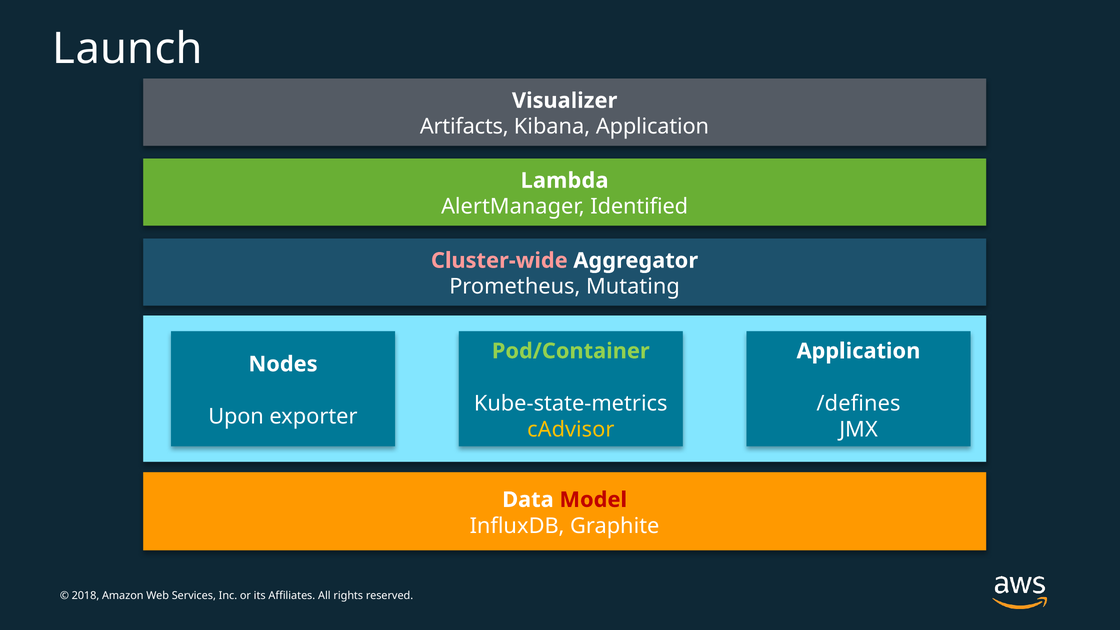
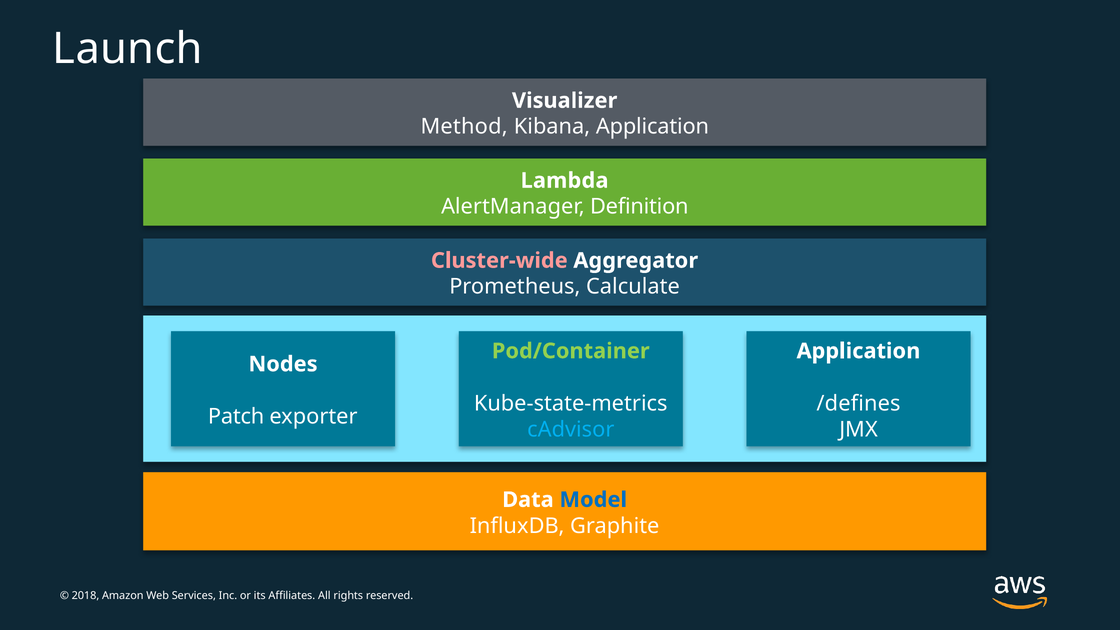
Artifacts: Artifacts -> Method (464, 127)
Identified: Identified -> Definition (639, 207)
Mutating: Mutating -> Calculate (633, 287)
Upon: Upon -> Patch (236, 416)
cAdvisor colour: yellow -> light blue (571, 430)
Model colour: red -> blue (593, 500)
